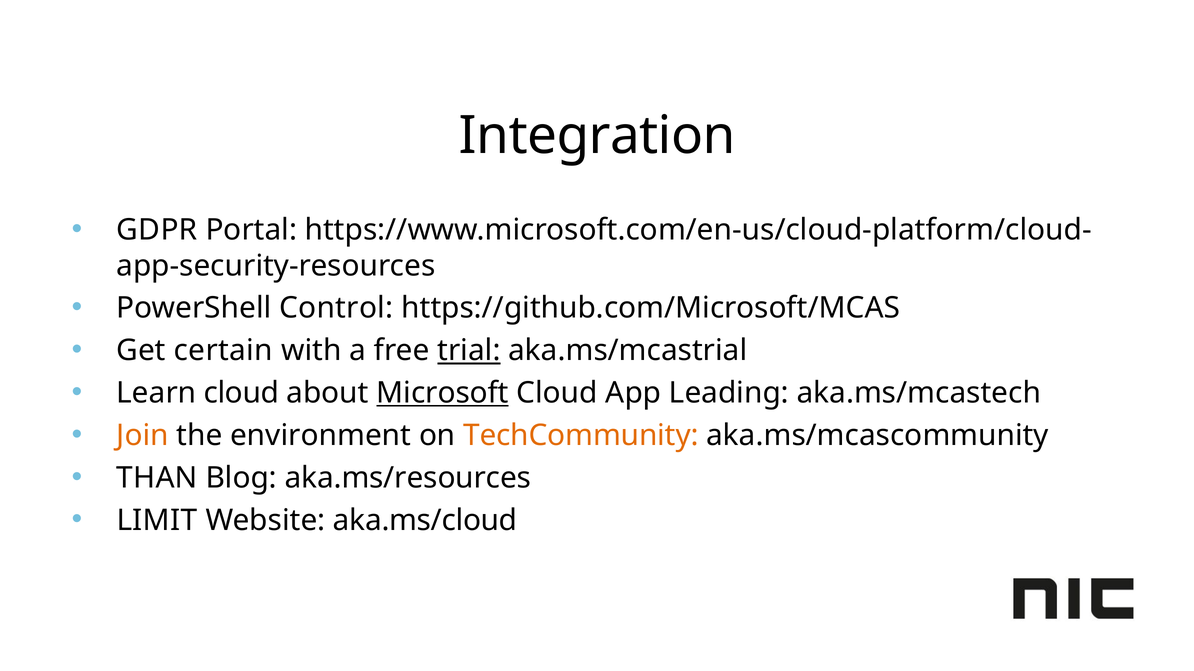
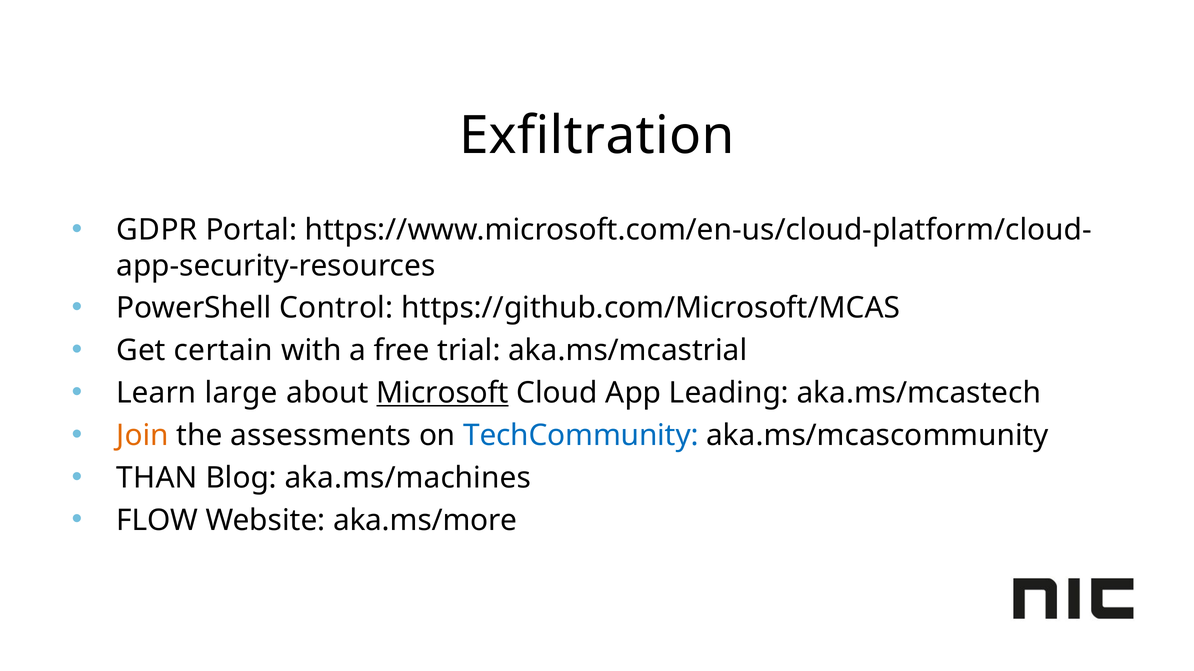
Integration: Integration -> Exfiltration (597, 136)
trial underline: present -> none (469, 351)
Learn cloud: cloud -> large (241, 393)
environment: environment -> assessments (321, 436)
TechCommunity colour: orange -> blue (581, 436)
aka.ms/resources: aka.ms/resources -> aka.ms/machines (408, 478)
LIMIT: LIMIT -> FLOW (157, 521)
aka.ms/cloud: aka.ms/cloud -> aka.ms/more (425, 521)
